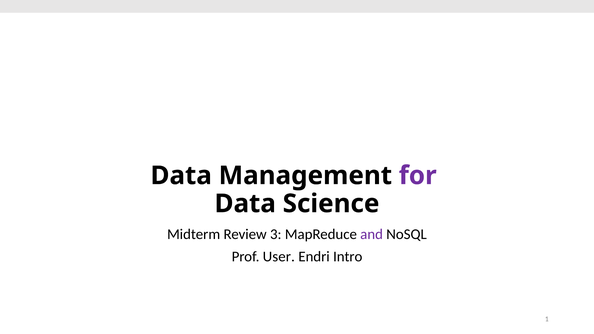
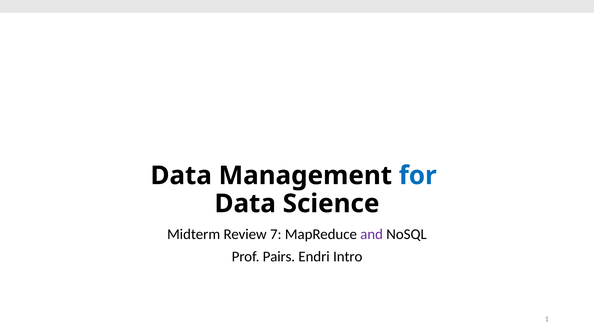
for colour: purple -> blue (418, 176)
3: 3 -> 7 (276, 234)
User: User -> Pairs (279, 257)
